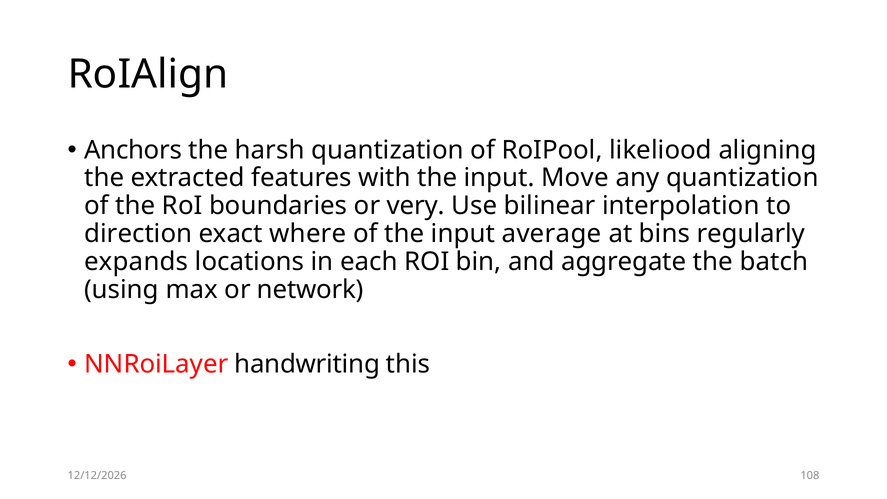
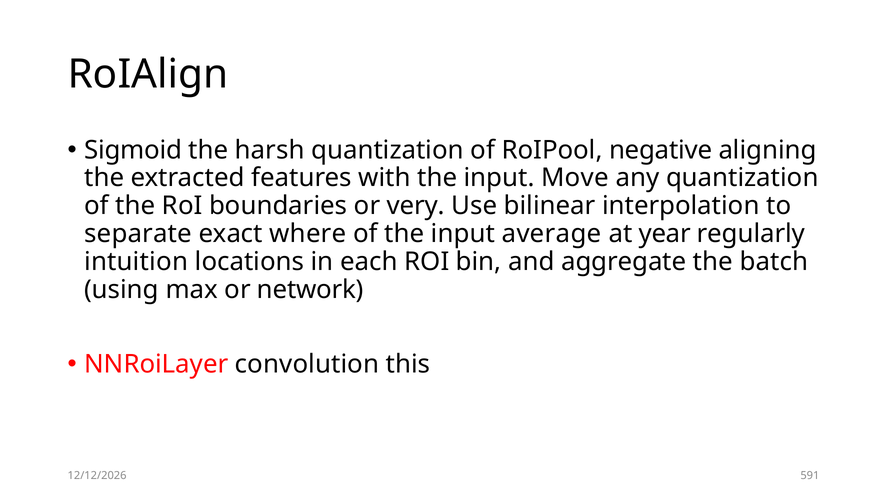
Anchors: Anchors -> Sigmoid (133, 150)
likeliood: likeliood -> negative (661, 150)
direction: direction -> separate (138, 234)
bins: bins -> year (665, 234)
expands: expands -> intuition (136, 262)
handwriting: handwriting -> convolution (307, 364)
108: 108 -> 591 (810, 476)
